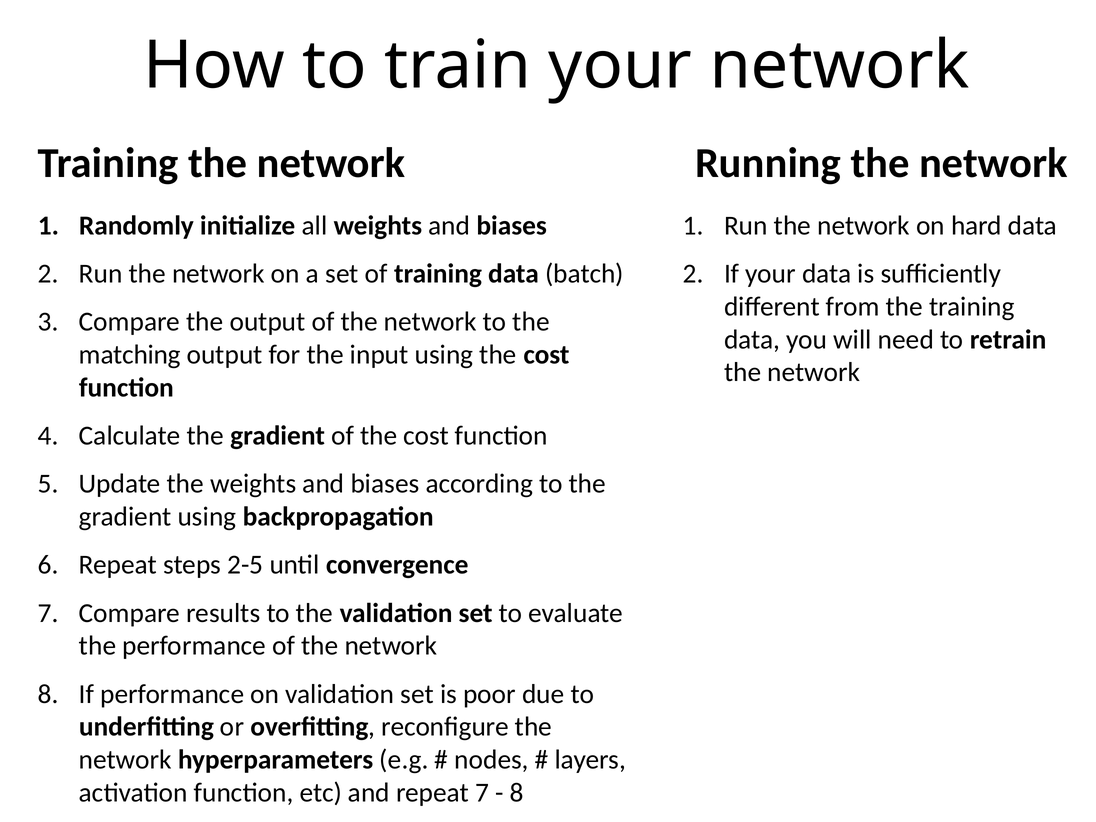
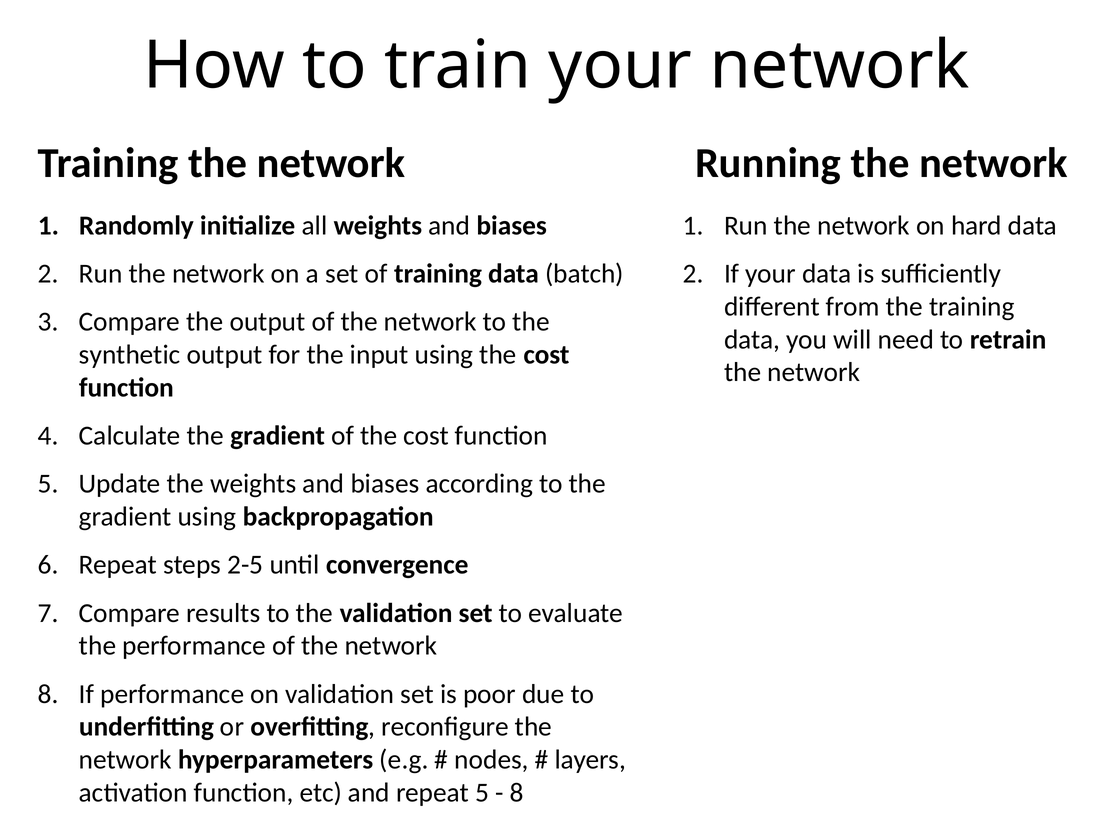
matching: matching -> synthetic (130, 355)
repeat 7: 7 -> 5 (482, 793)
